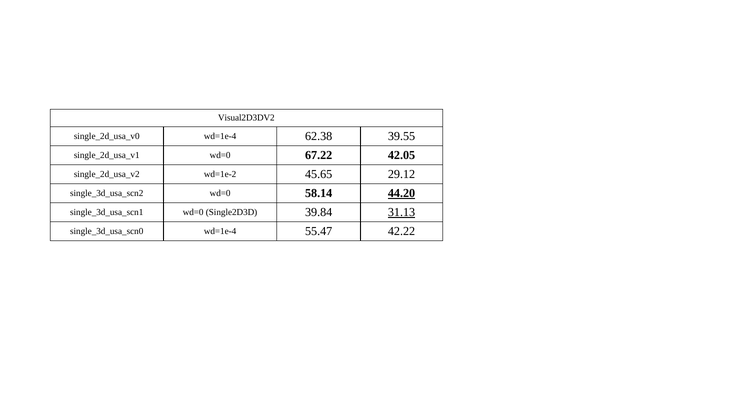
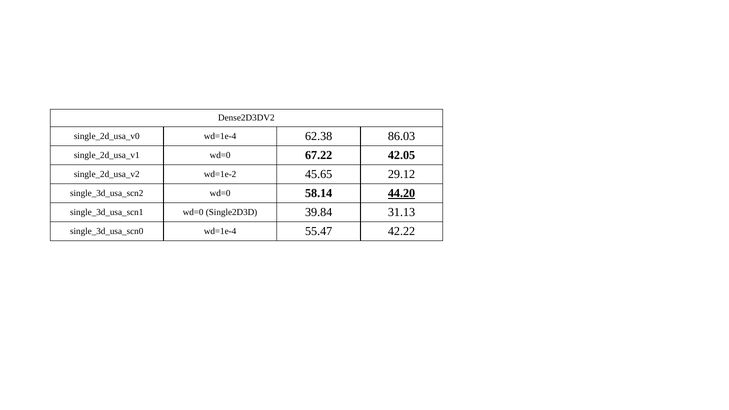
Visual2D3DV2: Visual2D3DV2 -> Dense2D3DV2 (246, 118)
39.55: 39.55 -> 86.03 (402, 136)
31.13 underline: present -> none (402, 212)
